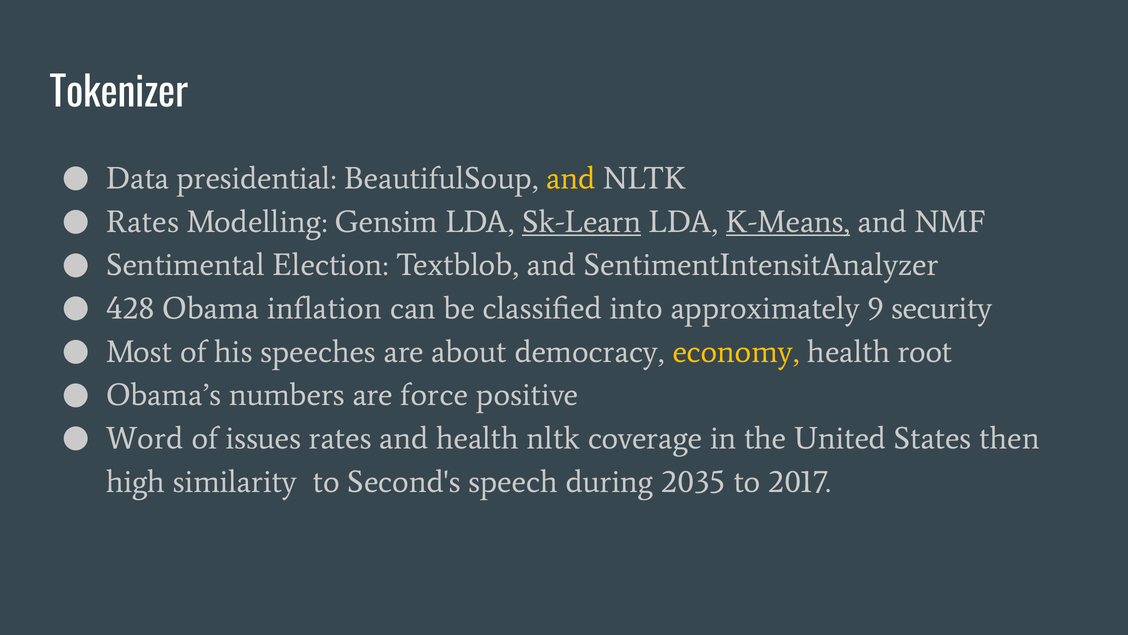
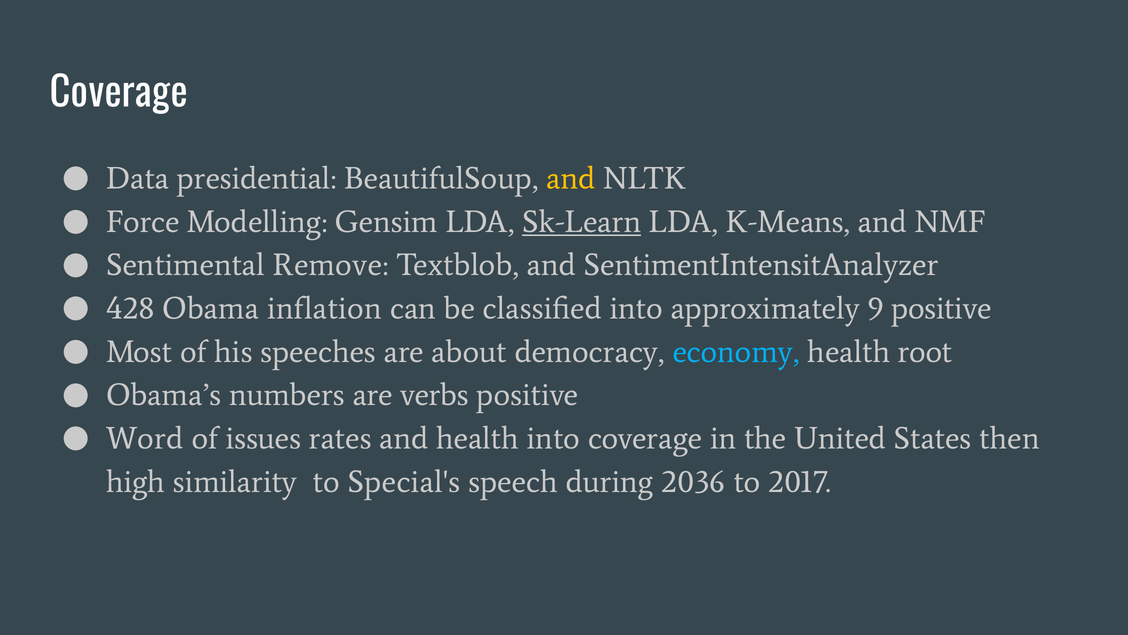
Tokenizer: Tokenizer -> Coverage (119, 93)
Rates: Rates -> Force (143, 222)
K-Means underline: present -> none (788, 222)
Election: Election -> Remove (331, 265)
9 security: security -> positive (942, 308)
economy colour: yellow -> light blue (736, 351)
force: force -> verbs (435, 395)
health nltk: nltk -> into (553, 438)
Second's: Second's -> Special's (404, 481)
2035: 2035 -> 2036 (693, 481)
